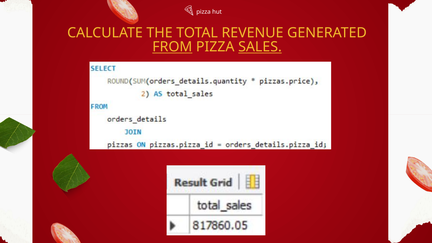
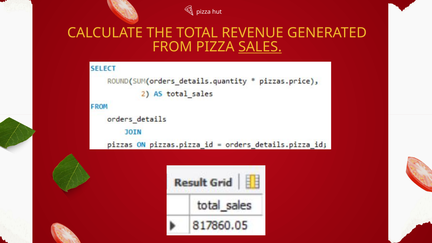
FROM underline: present -> none (172, 47)
